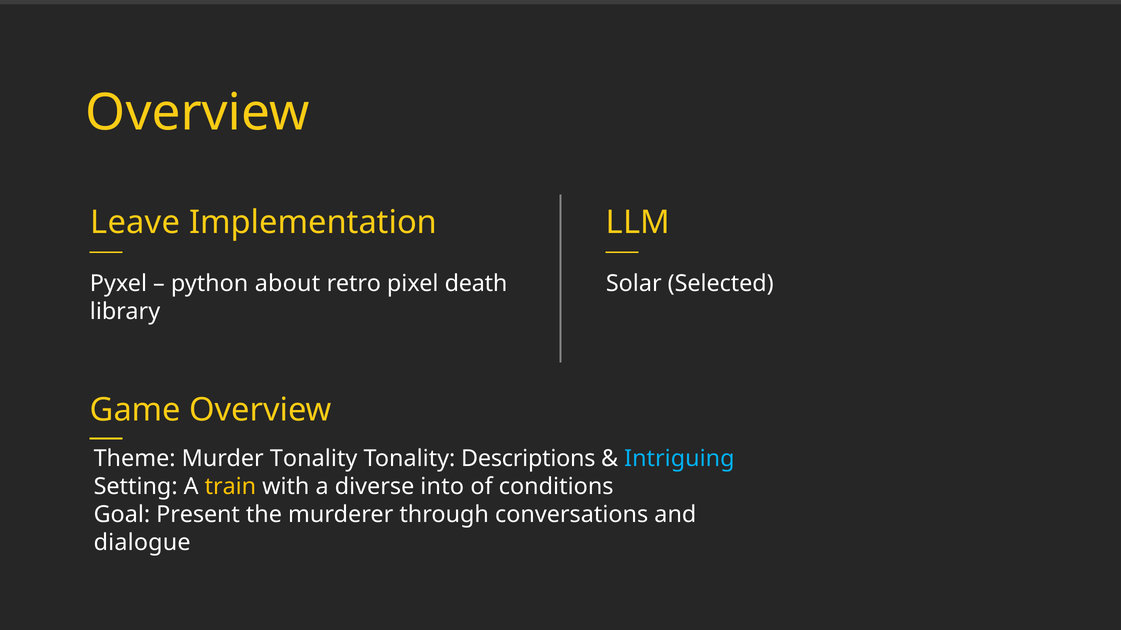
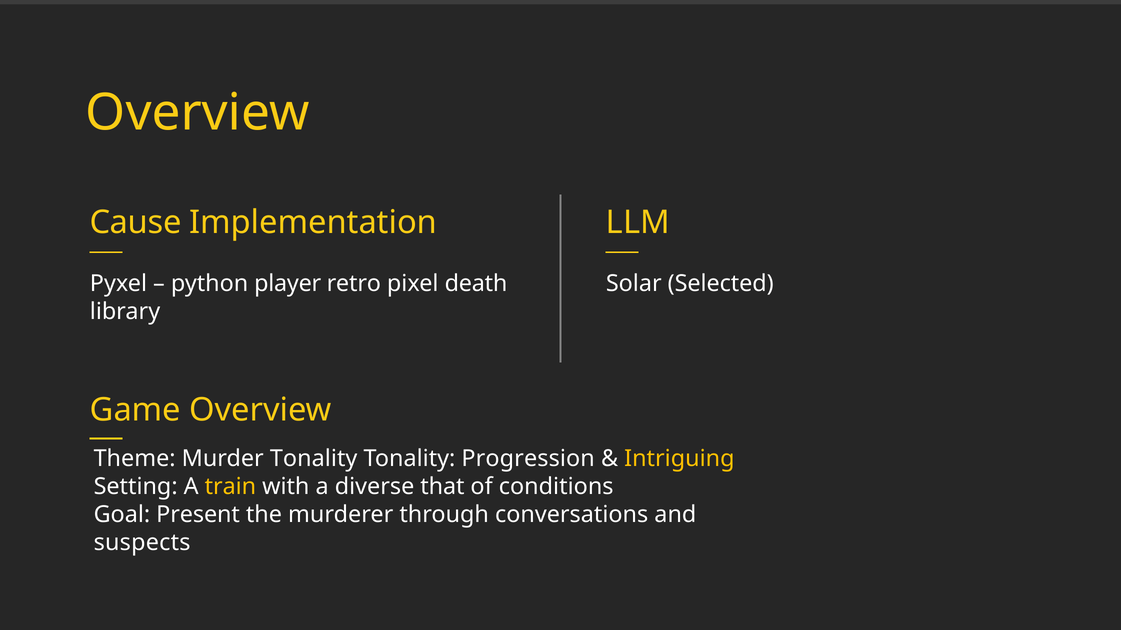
Leave: Leave -> Cause (136, 223)
about: about -> player (288, 284)
Descriptions: Descriptions -> Progression (528, 459)
Intriguing colour: light blue -> yellow (679, 459)
into: into -> that (442, 487)
dialogue: dialogue -> suspects (142, 543)
